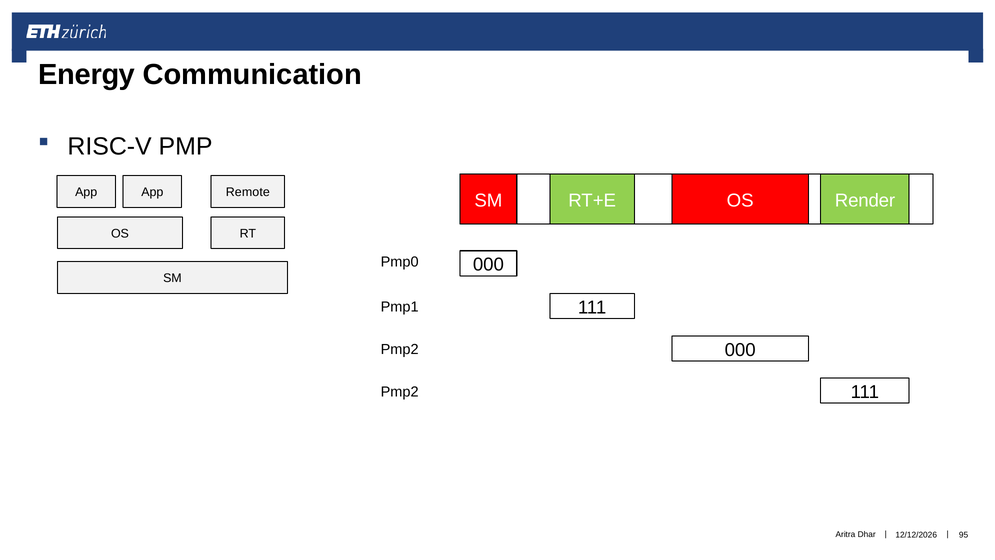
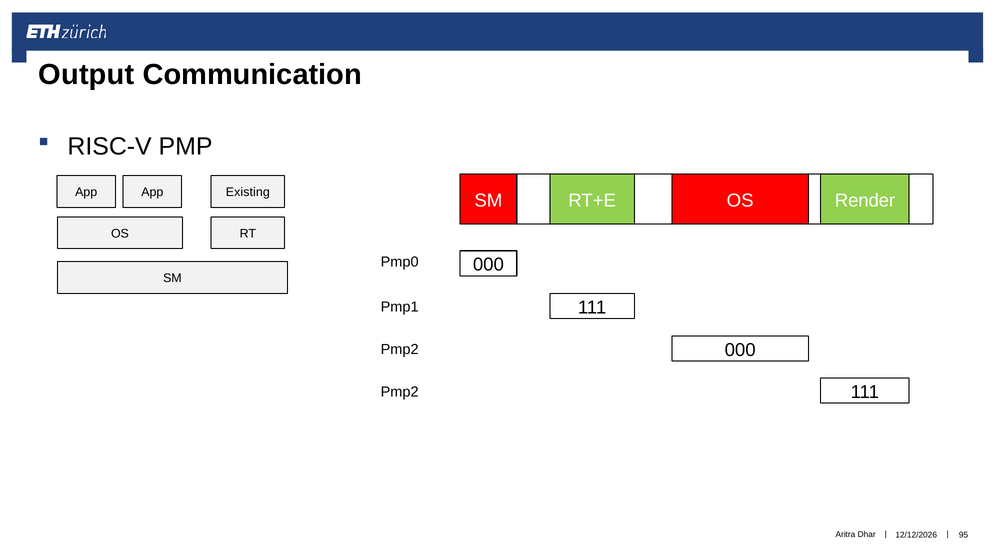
Energy: Energy -> Output (86, 75)
Remote: Remote -> Existing (248, 192)
